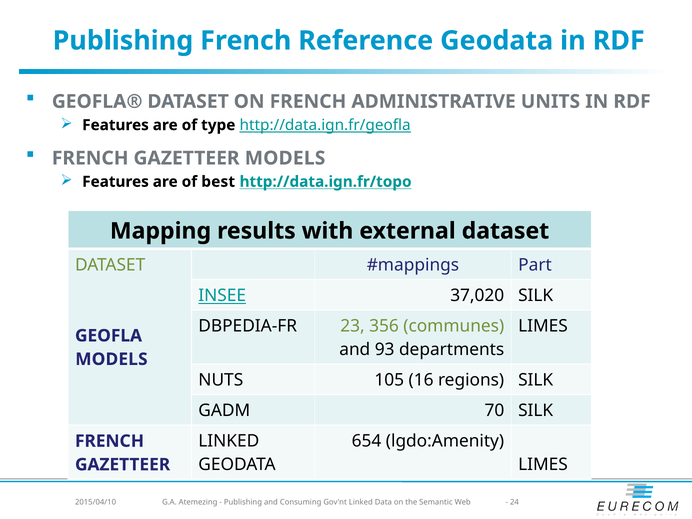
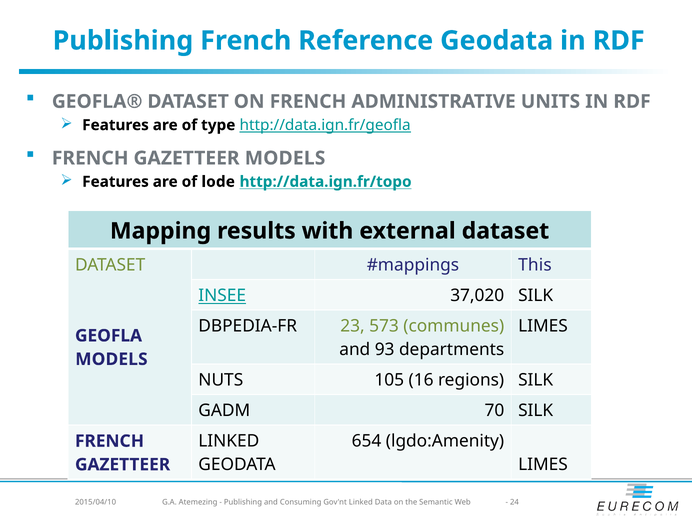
best: best -> lode (218, 182)
Part: Part -> This (535, 265)
356: 356 -> 573 (384, 326)
